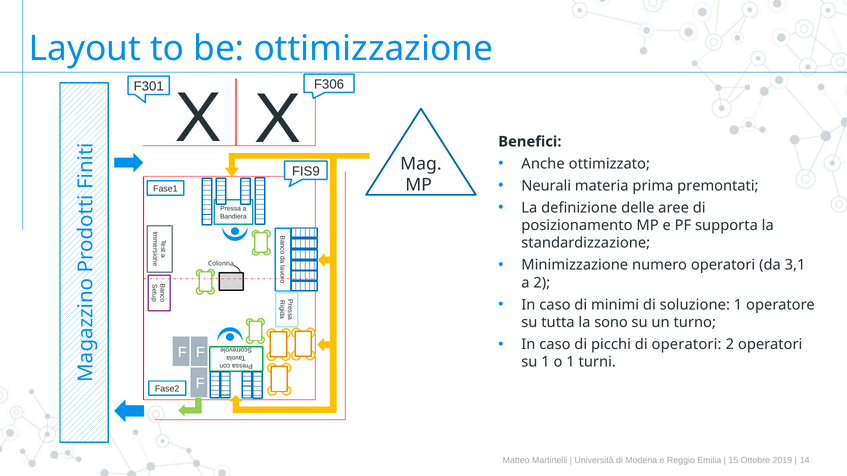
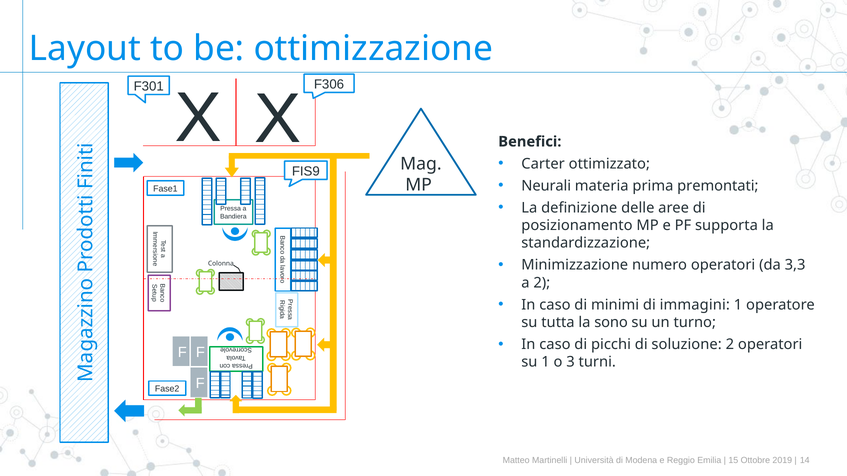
Anche: Anche -> Carter (543, 164)
3,1: 3,1 -> 3,3 (795, 265)
soluzione: soluzione -> immagini (695, 305)
di operatori: operatori -> soluzione (687, 345)
o 1: 1 -> 3 (571, 362)
